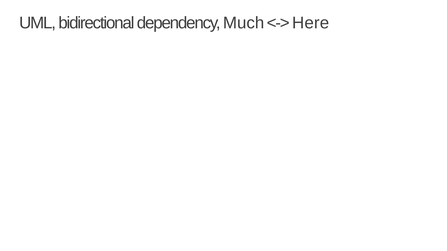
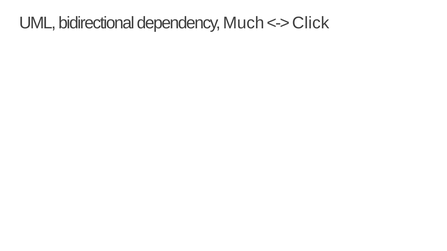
Here: Here -> Click (311, 23)
